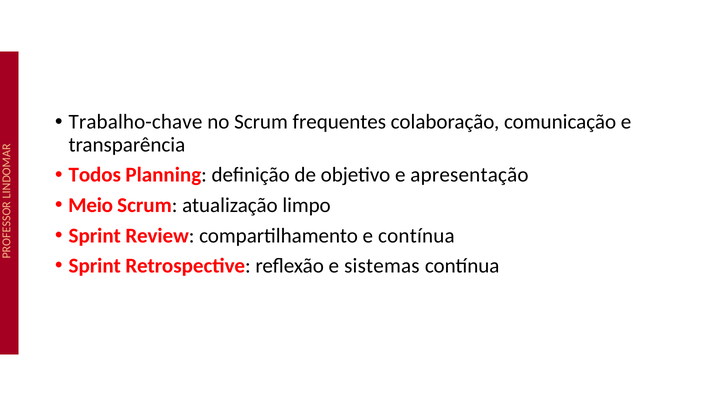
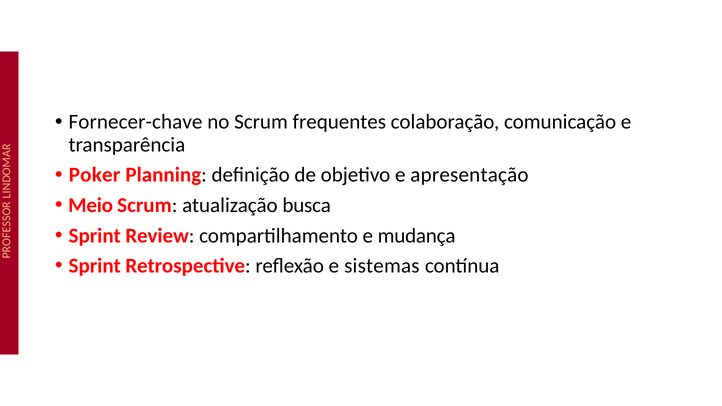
Trabalho-chave: Trabalho-chave -> Fornecer-chave (136, 122)
Todos: Todos -> Poker (95, 175)
limpo: limpo -> busca (307, 205)
e contínua: contínua -> mudança (417, 236)
